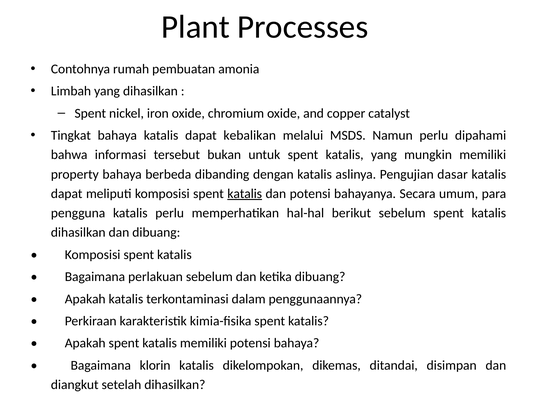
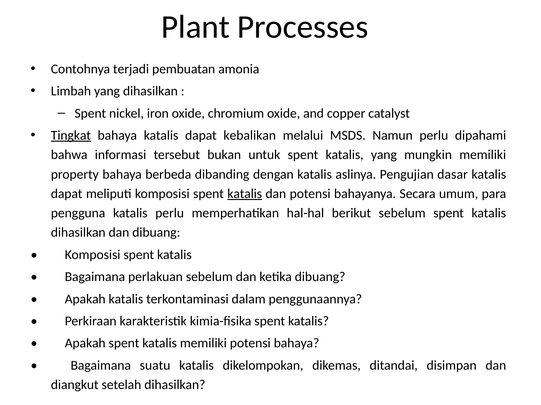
rumah: rumah -> terjadi (131, 69)
Tingkat underline: none -> present (71, 136)
klorin: klorin -> suatu (155, 366)
